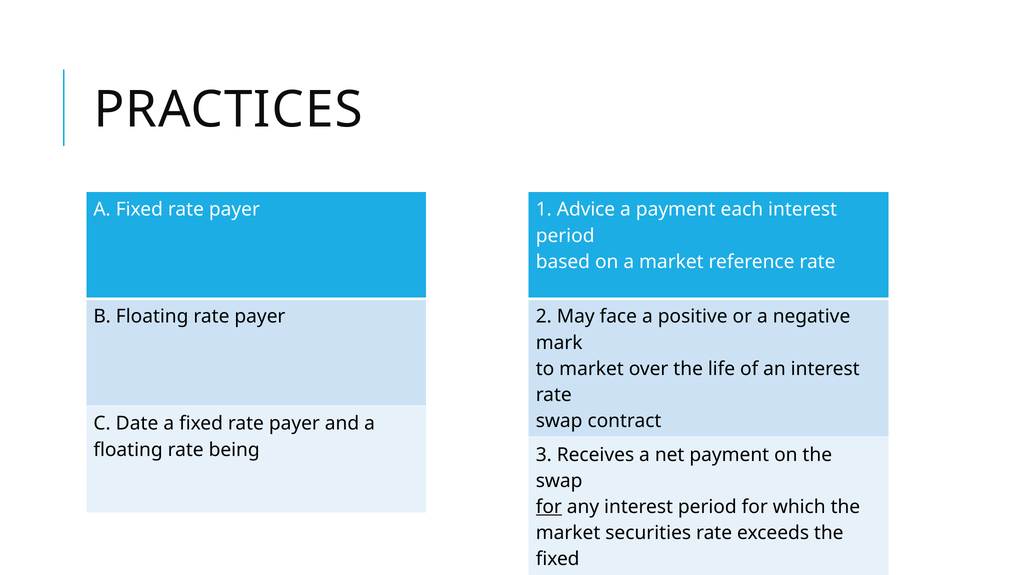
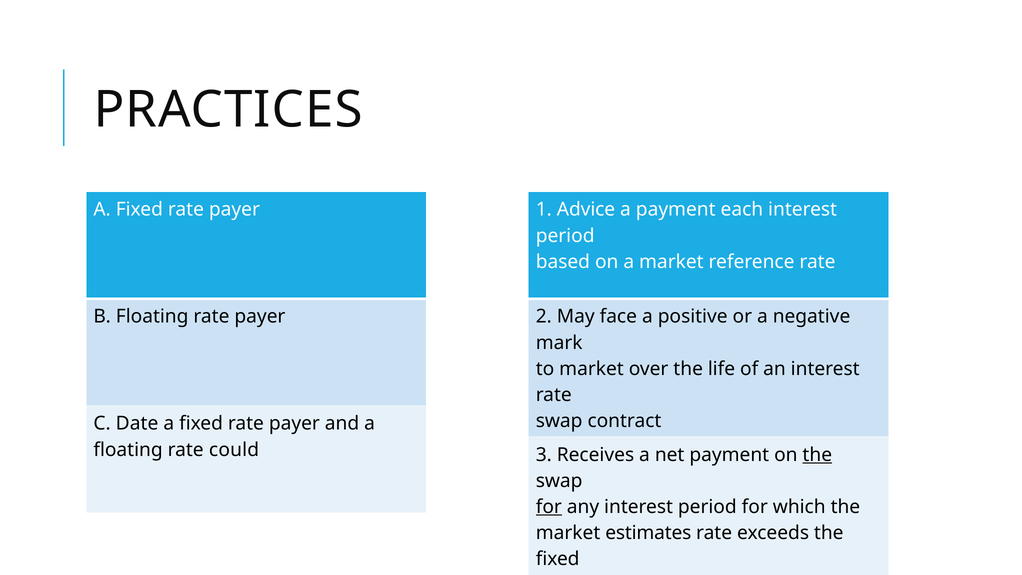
being: being -> could (234, 450)
the underline: none -> present (817, 455)
securities: securities -> estimates (648, 533)
